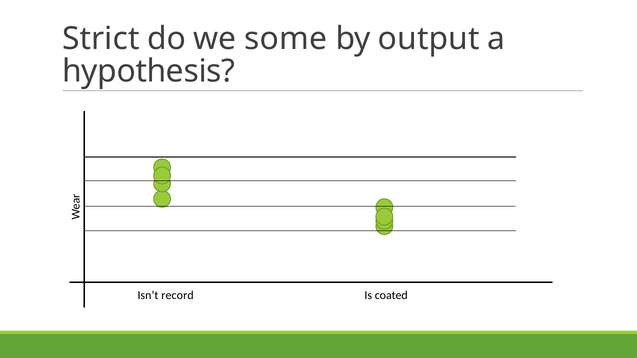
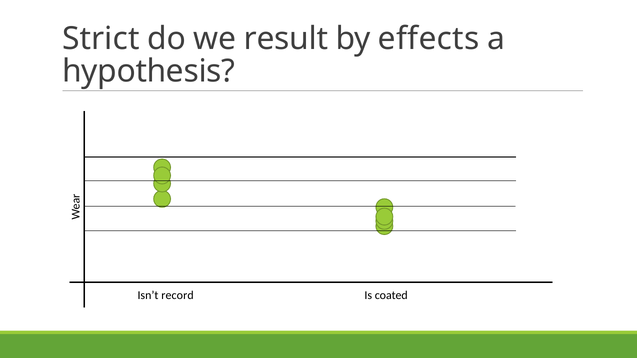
some: some -> result (286, 39)
output: output -> effects (429, 39)
